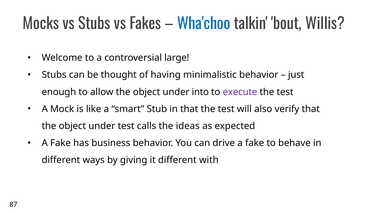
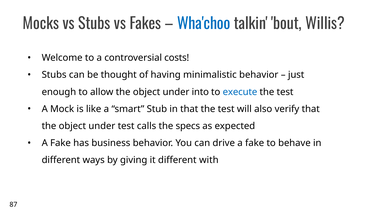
large: large -> costs (177, 58)
execute colour: purple -> blue (240, 92)
ideas: ideas -> specs (188, 126)
